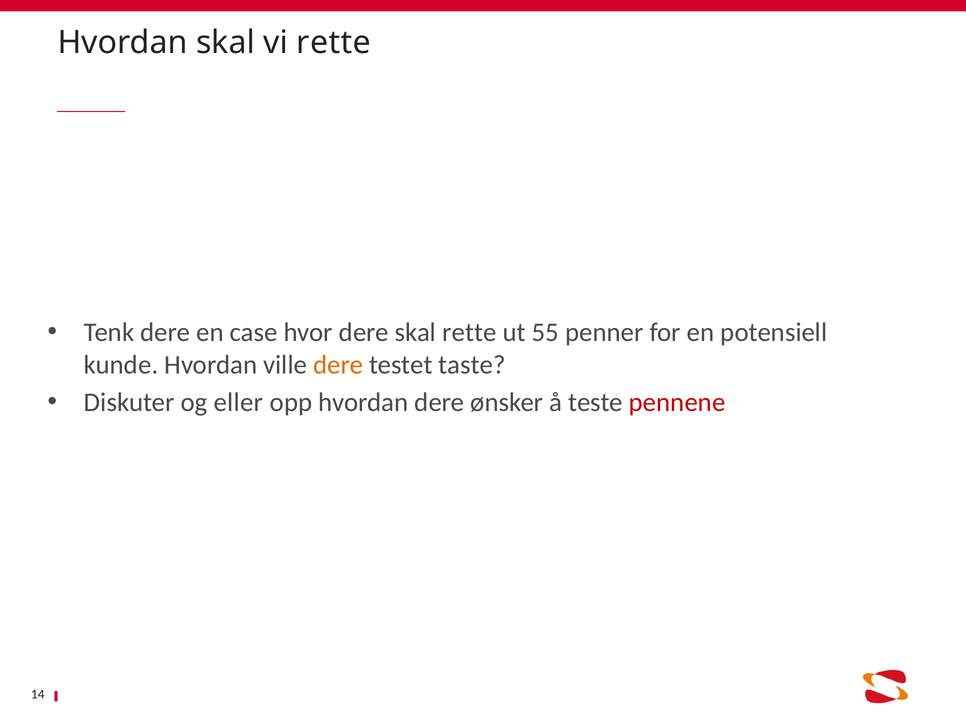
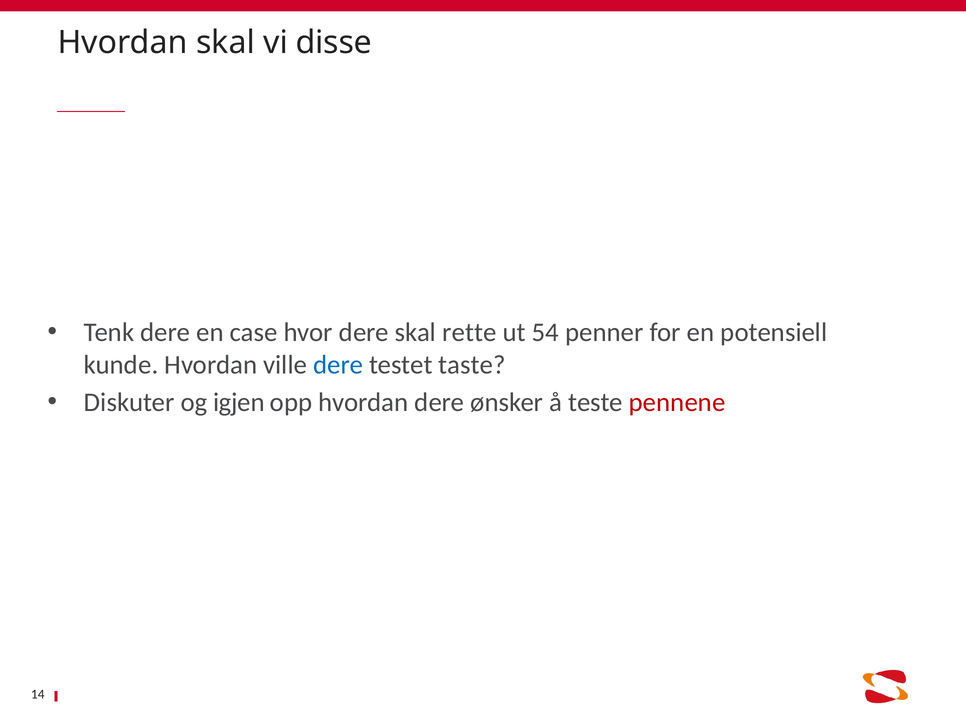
vi rette: rette -> disse (334, 43)
55: 55 -> 54 (545, 332)
dere colour: orange -> blue (338, 365)
eller: eller -> igjen (239, 402)
